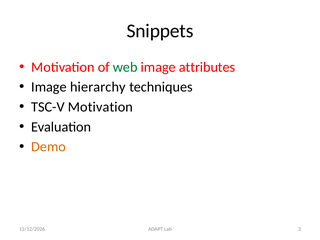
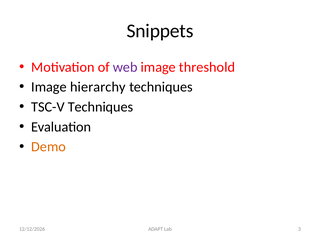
web colour: green -> purple (125, 67)
attributes: attributes -> threshold (207, 67)
TSC-V Motivation: Motivation -> Techniques (100, 107)
